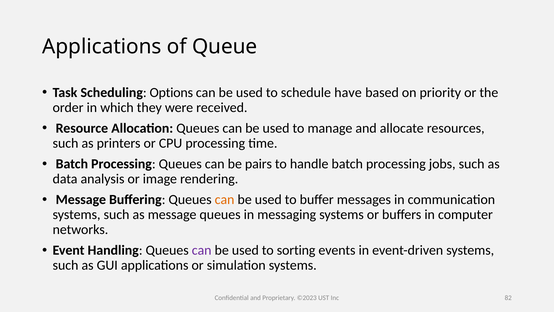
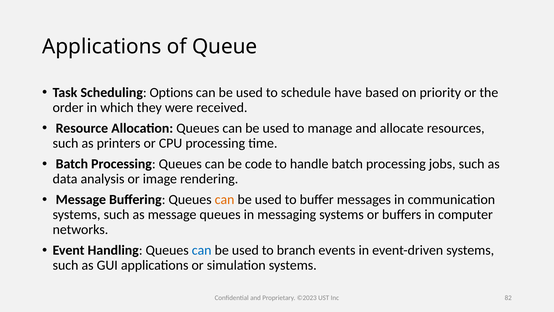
pairs: pairs -> code (258, 164)
can colour: purple -> blue (202, 250)
sorting: sorting -> branch (296, 250)
